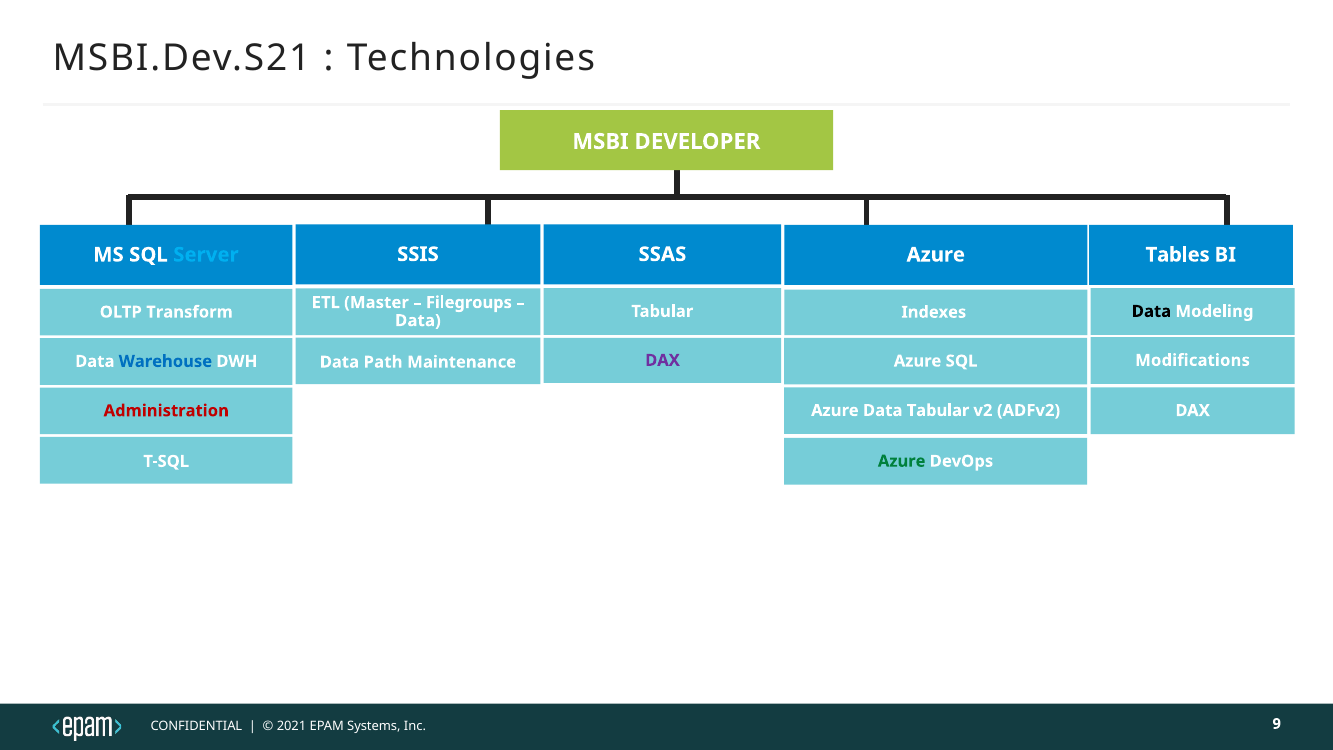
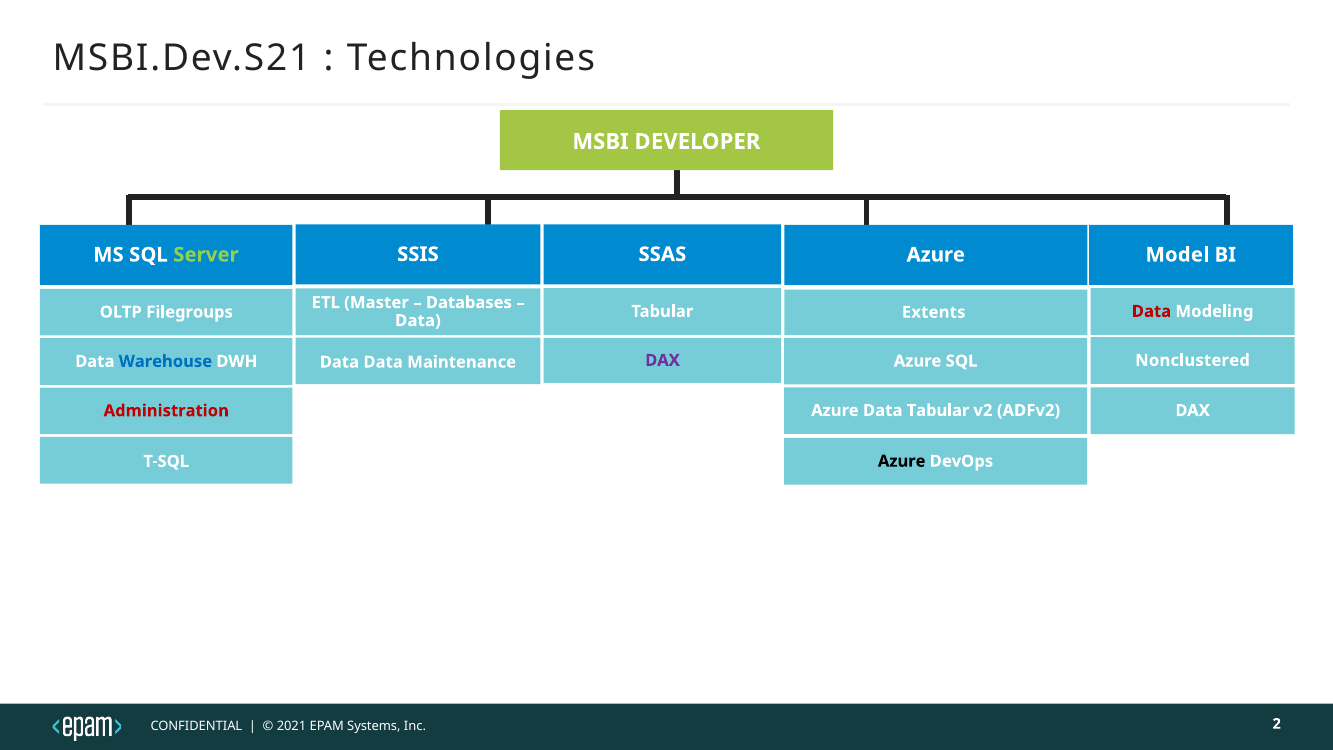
Server colour: light blue -> light green (206, 255)
Tables: Tables -> Model (1177, 255)
Filegroups: Filegroups -> Databases (469, 302)
Data colour: black -> red (1151, 311)
Transform: Transform -> Filegroups (190, 312)
Indexes: Indexes -> Extents (934, 312)
Modifications: Modifications -> Nonclustered (1192, 360)
Path: Path -> Data (383, 362)
Azure colour: green -> black (902, 461)
9: 9 -> 2 (1277, 724)
